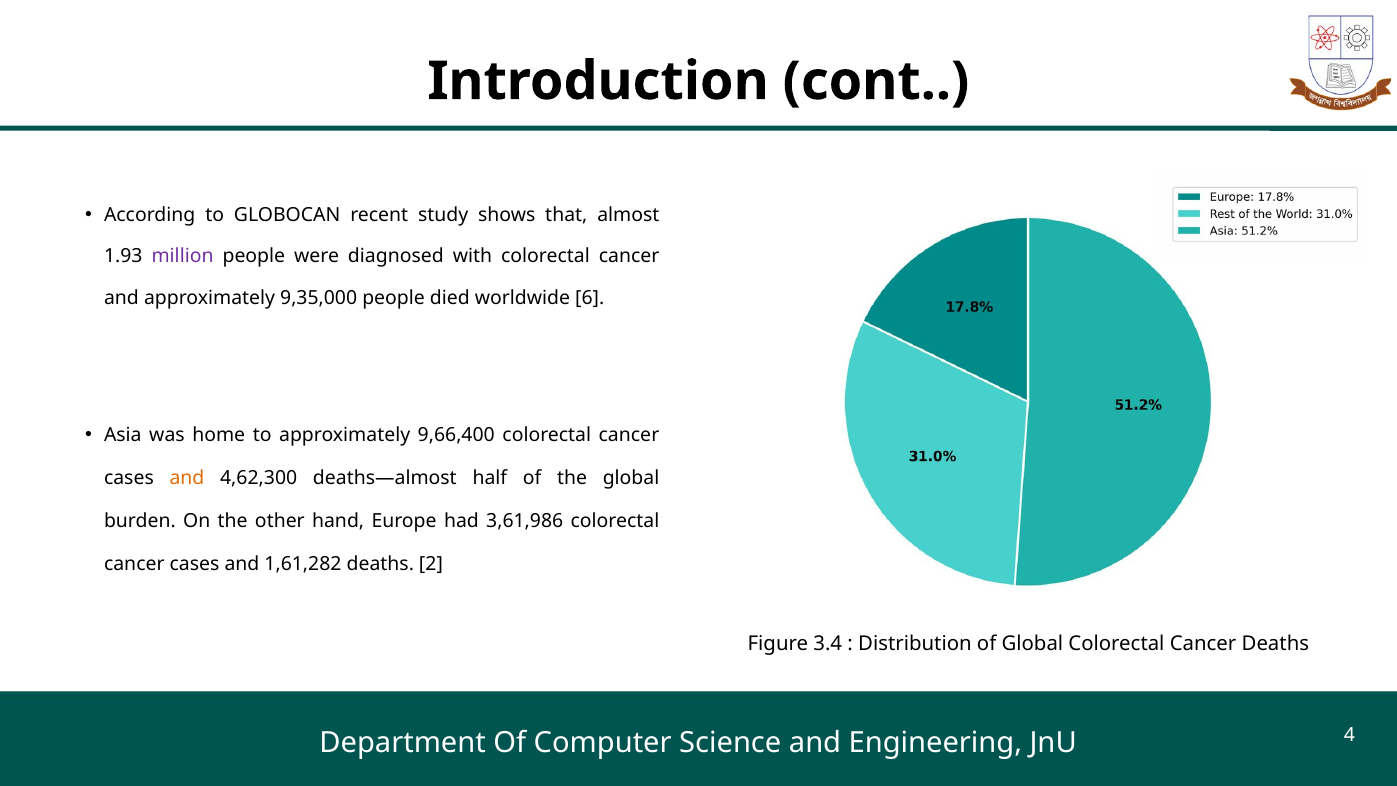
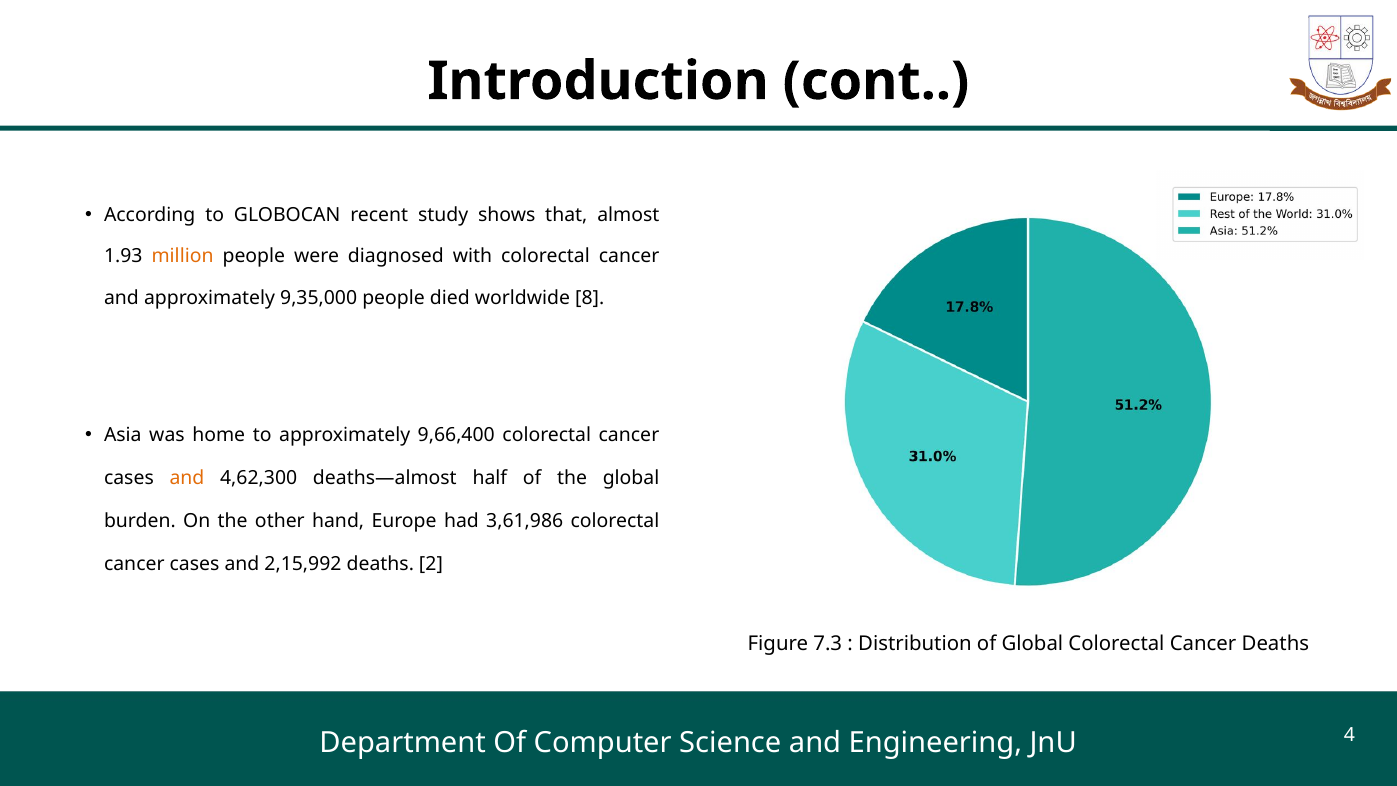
million colour: purple -> orange (183, 256)
6: 6 -> 8 (590, 298)
1,61,282: 1,61,282 -> 2,15,992 (303, 564)
3.4: 3.4 -> 7.3 (828, 643)
